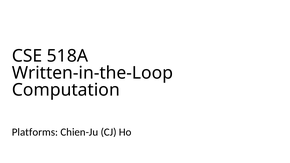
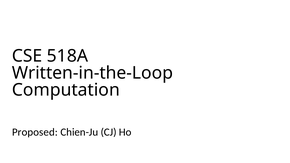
Platforms: Platforms -> Proposed (35, 132)
